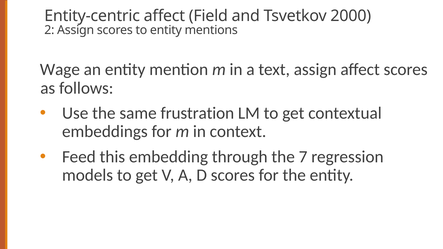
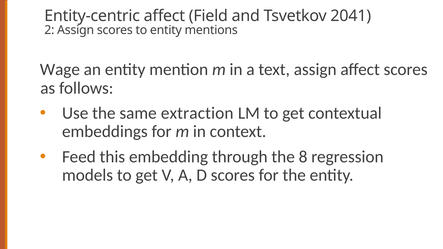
2000: 2000 -> 2041 (351, 16)
frustration: frustration -> extraction (197, 113)
7: 7 -> 8 (303, 157)
